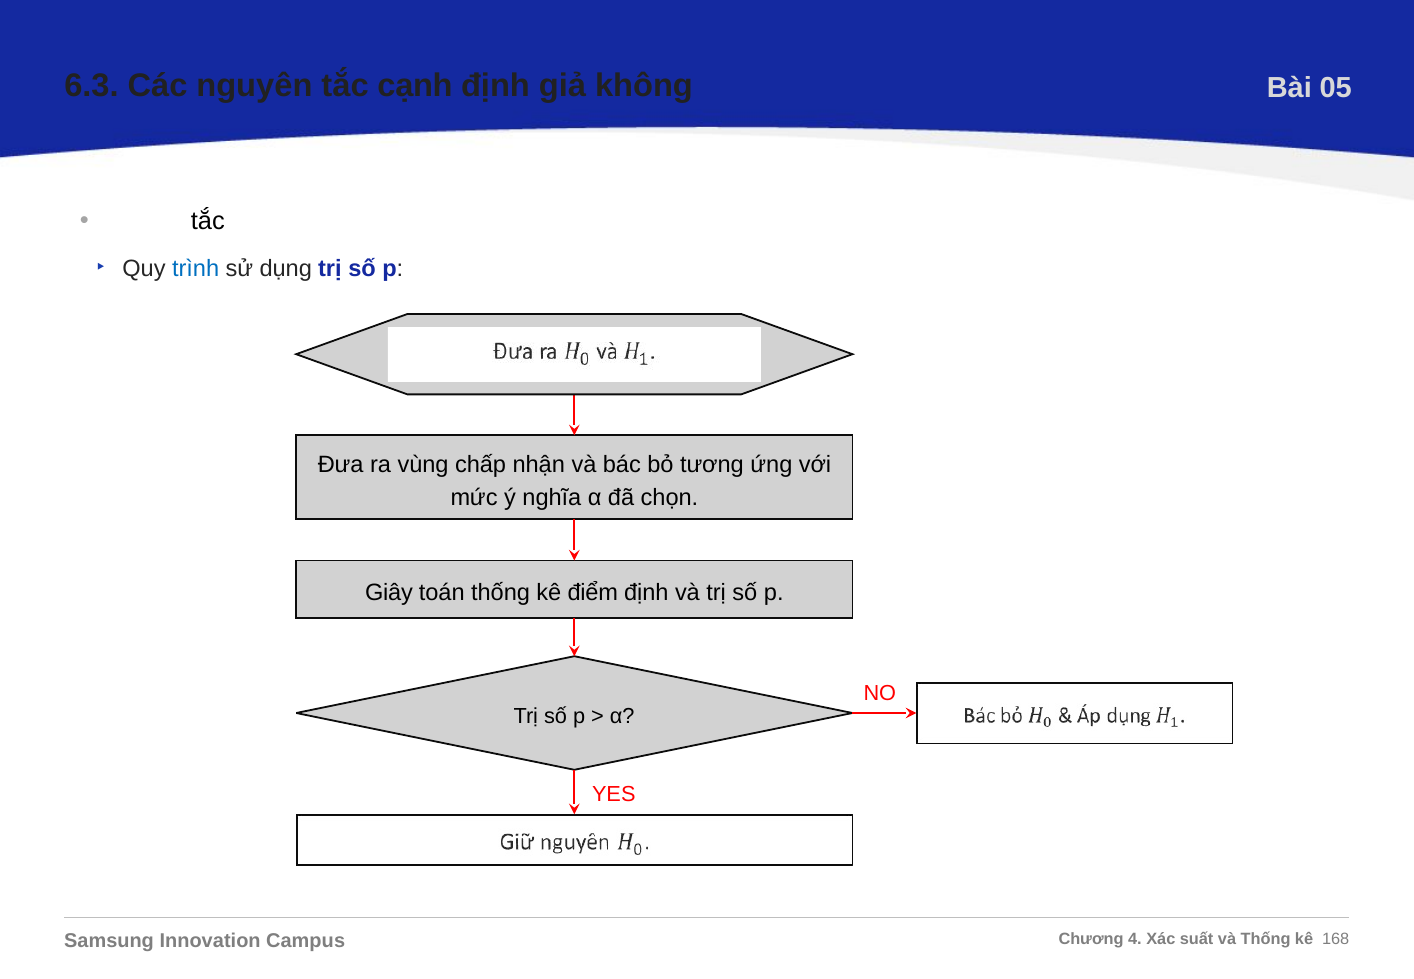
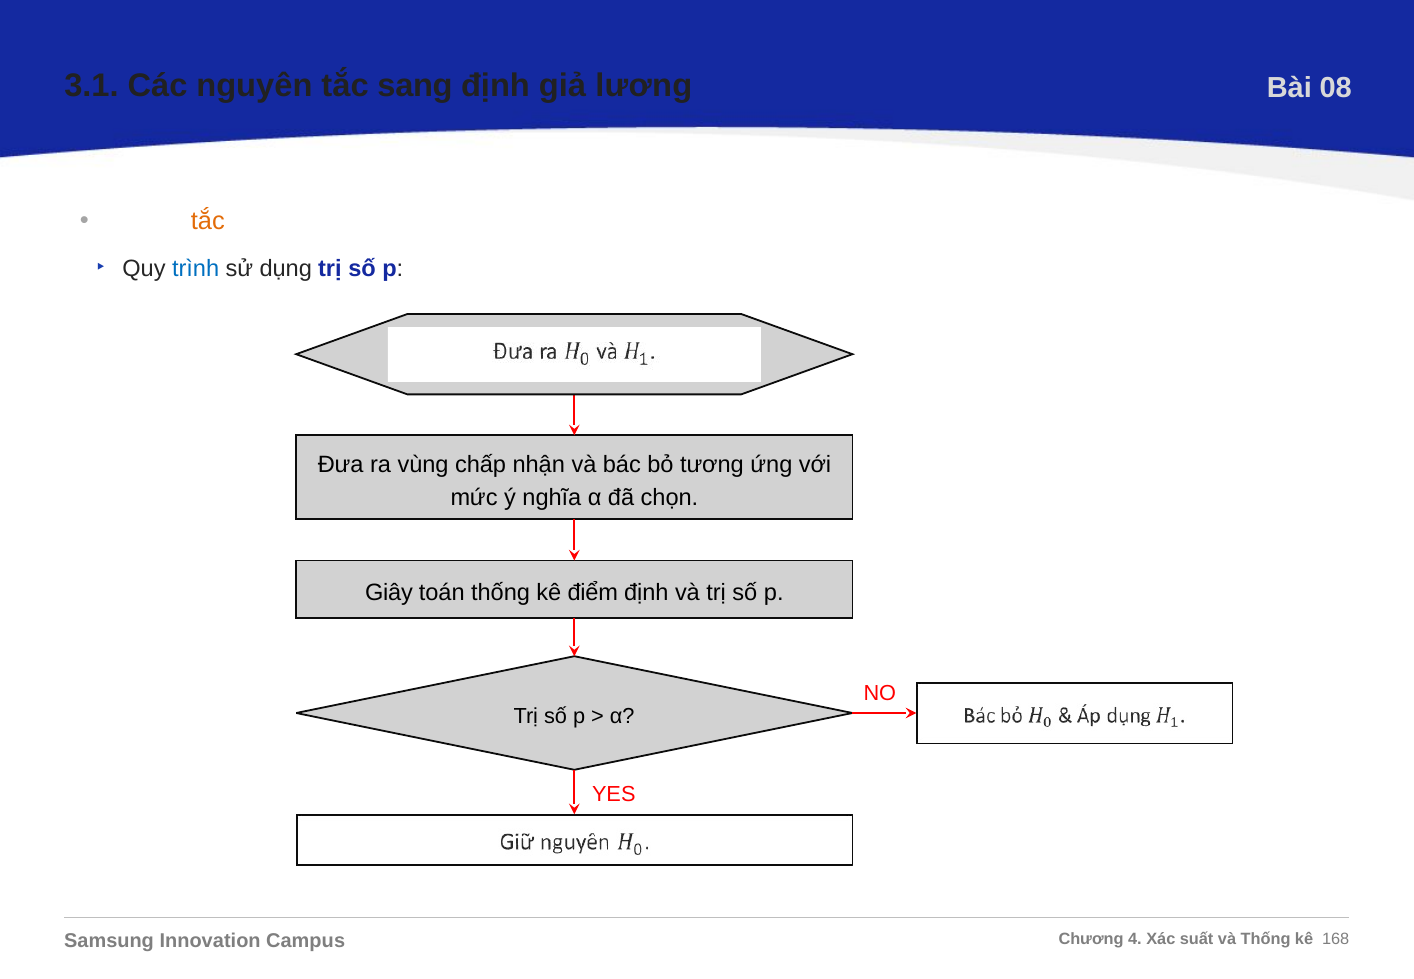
6.3: 6.3 -> 3.1 (91, 86)
cạnh: cạnh -> sang (415, 86)
không: không -> lương (644, 86)
05: 05 -> 08 (1336, 88)
tắc colour: black -> orange (208, 221)
